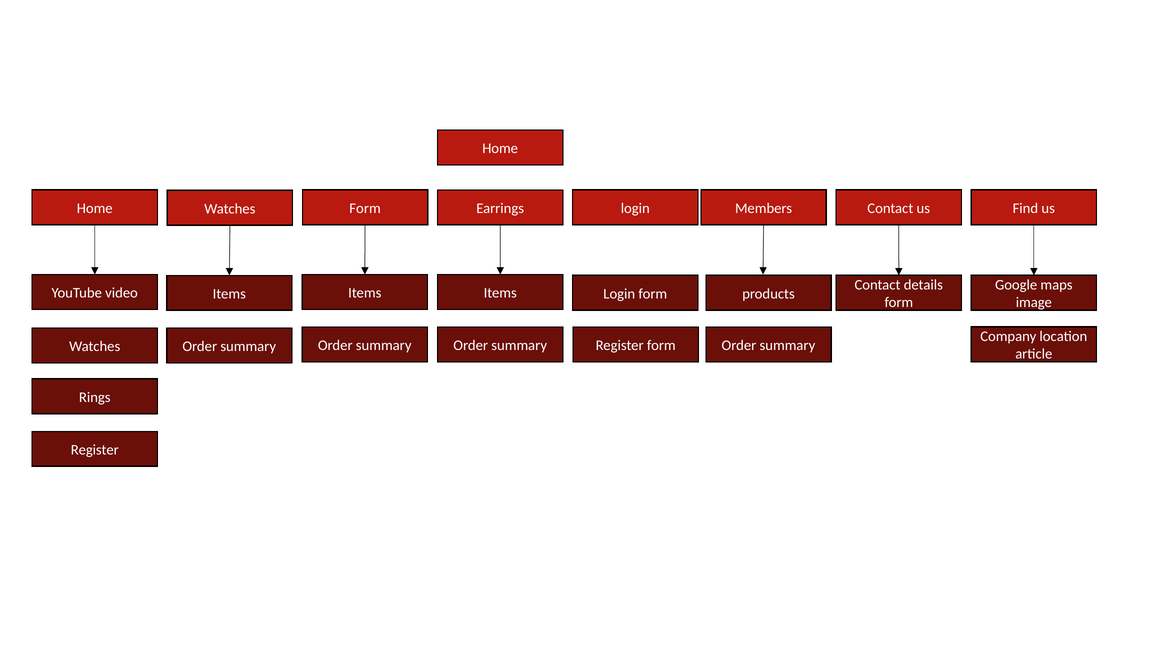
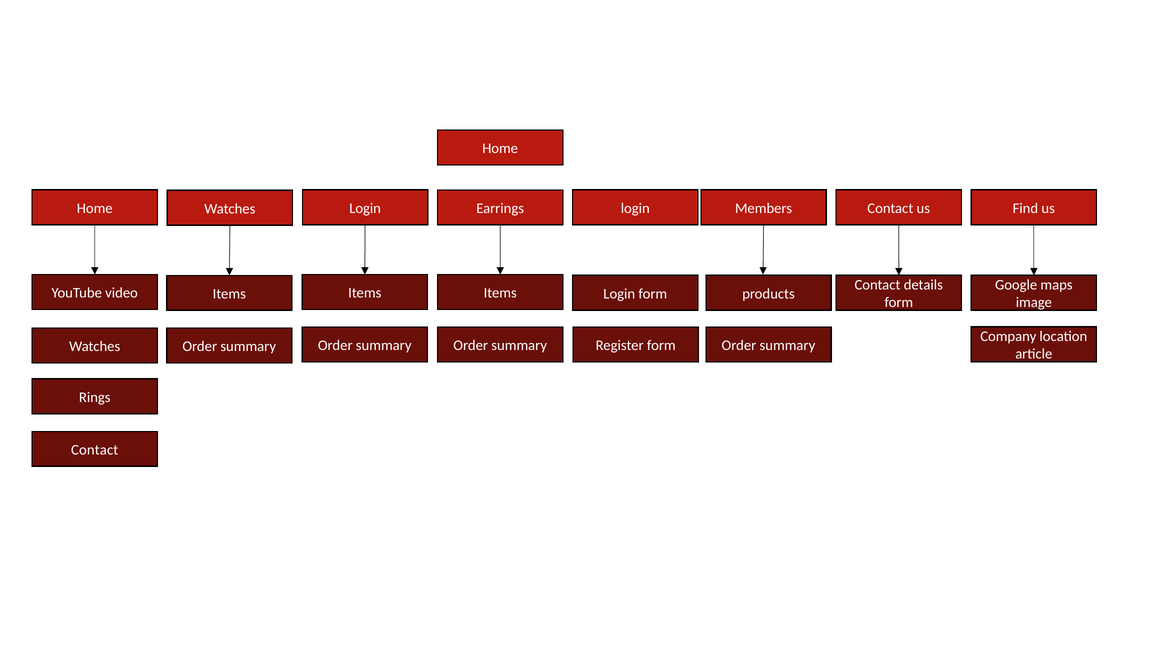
Watches Form: Form -> Login (365, 208)
Register: Register -> Contact (95, 450)
